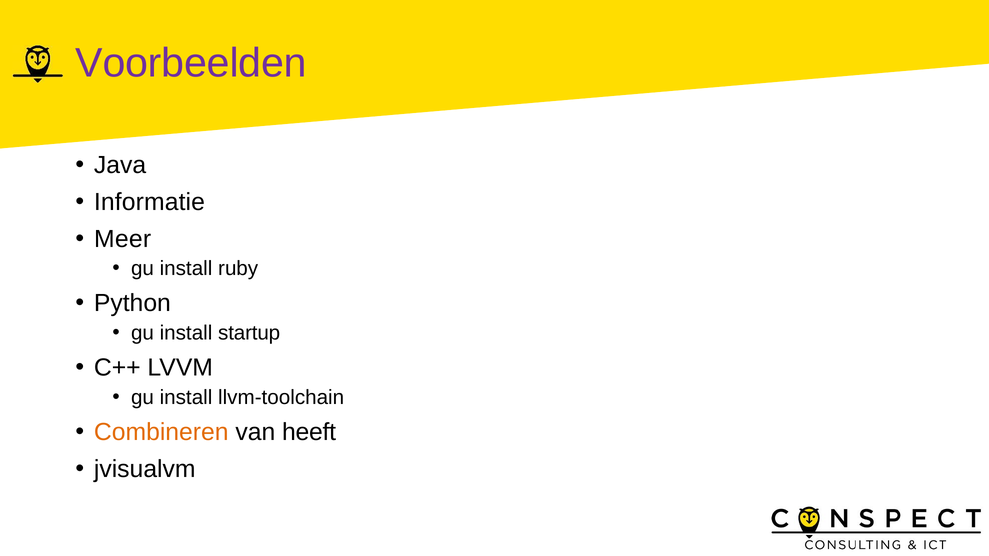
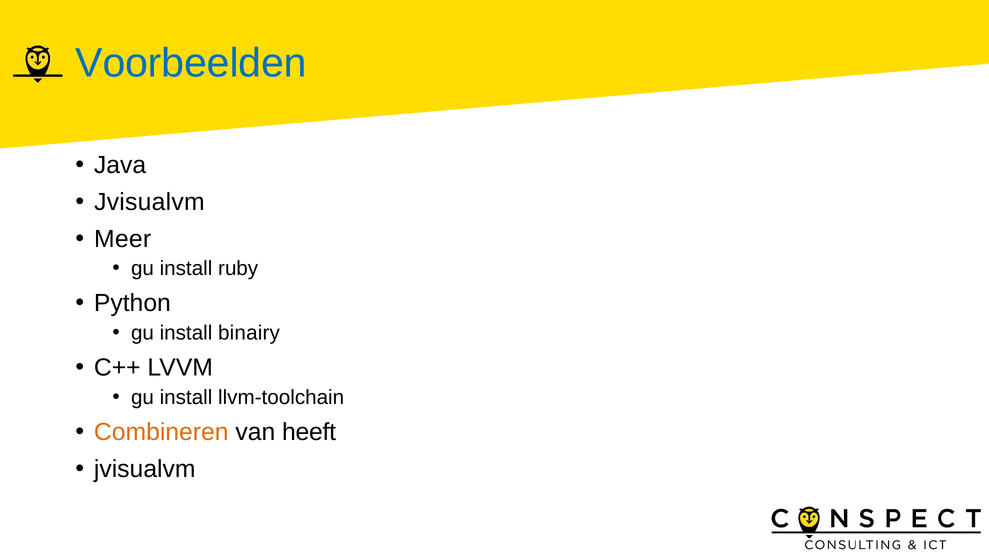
Voorbeelden colour: purple -> blue (191, 63)
Informatie: Informatie -> Jvisualvm (149, 202)
startup: startup -> binairy (249, 333)
